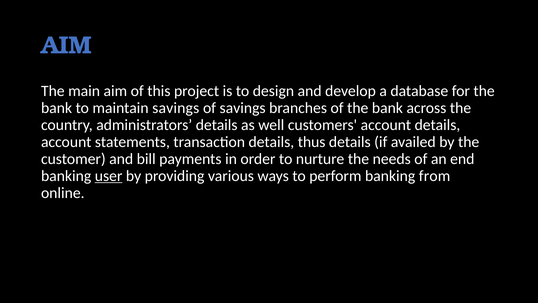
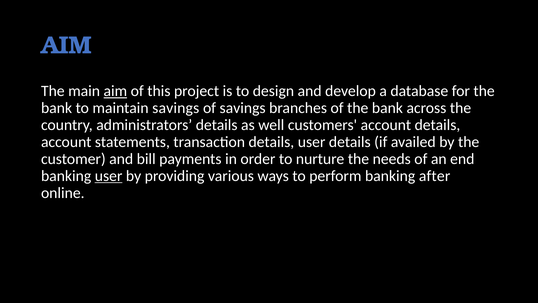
aim underline: none -> present (115, 91)
details thus: thus -> user (312, 142)
from: from -> after (435, 176)
